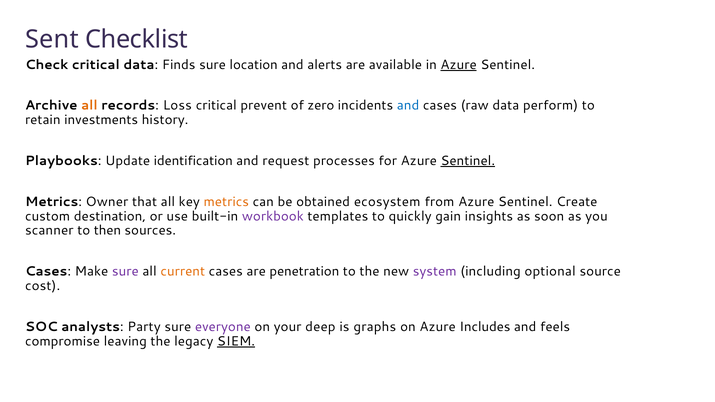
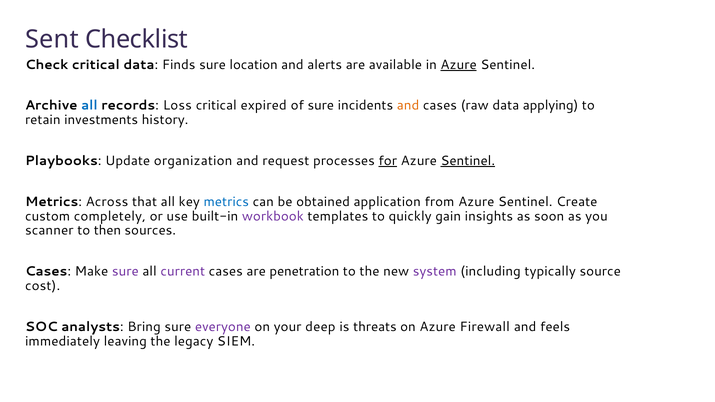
all colour: orange -> blue (89, 106)
prevent: prevent -> expired (264, 106)
of zero: zero -> sure (321, 106)
and colour: blue -> orange (408, 106)
perform: perform -> applying (551, 106)
identification: identification -> organization (193, 161)
for underline: none -> present (388, 161)
Owner: Owner -> Across (107, 202)
metrics colour: orange -> blue (226, 202)
ecosystem: ecosystem -> application (387, 202)
destination: destination -> completely (110, 216)
current colour: orange -> purple (183, 272)
optional: optional -> typically (550, 272)
Party: Party -> Bring (144, 327)
graphs: graphs -> threats (375, 327)
Includes: Includes -> Firewall (485, 327)
compromise: compromise -> immediately (62, 341)
SIEM underline: present -> none (236, 341)
